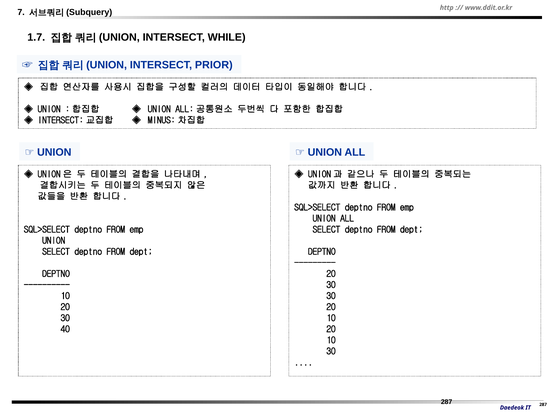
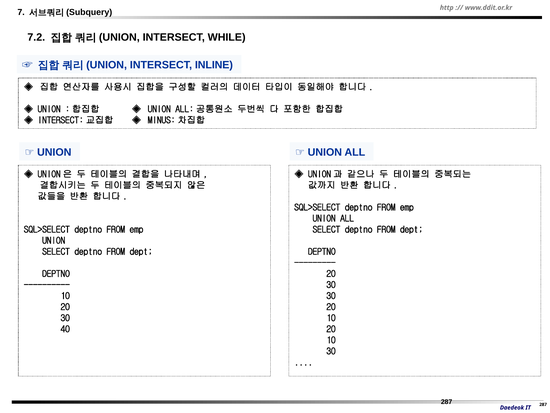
1.7: 1.7 -> 7.2 (36, 37)
PRIOR: PRIOR -> INLINE (214, 65)
